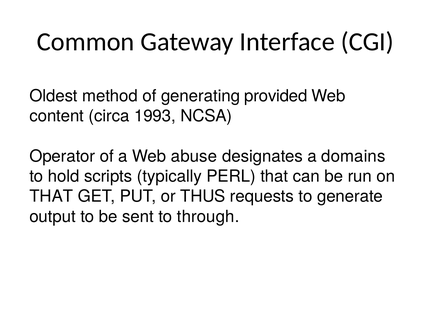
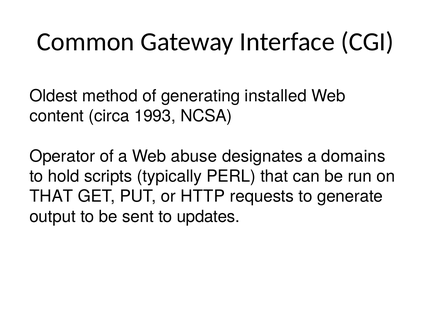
provided: provided -> installed (276, 96)
THUS: THUS -> HTTP (203, 197)
through: through -> updates (208, 217)
